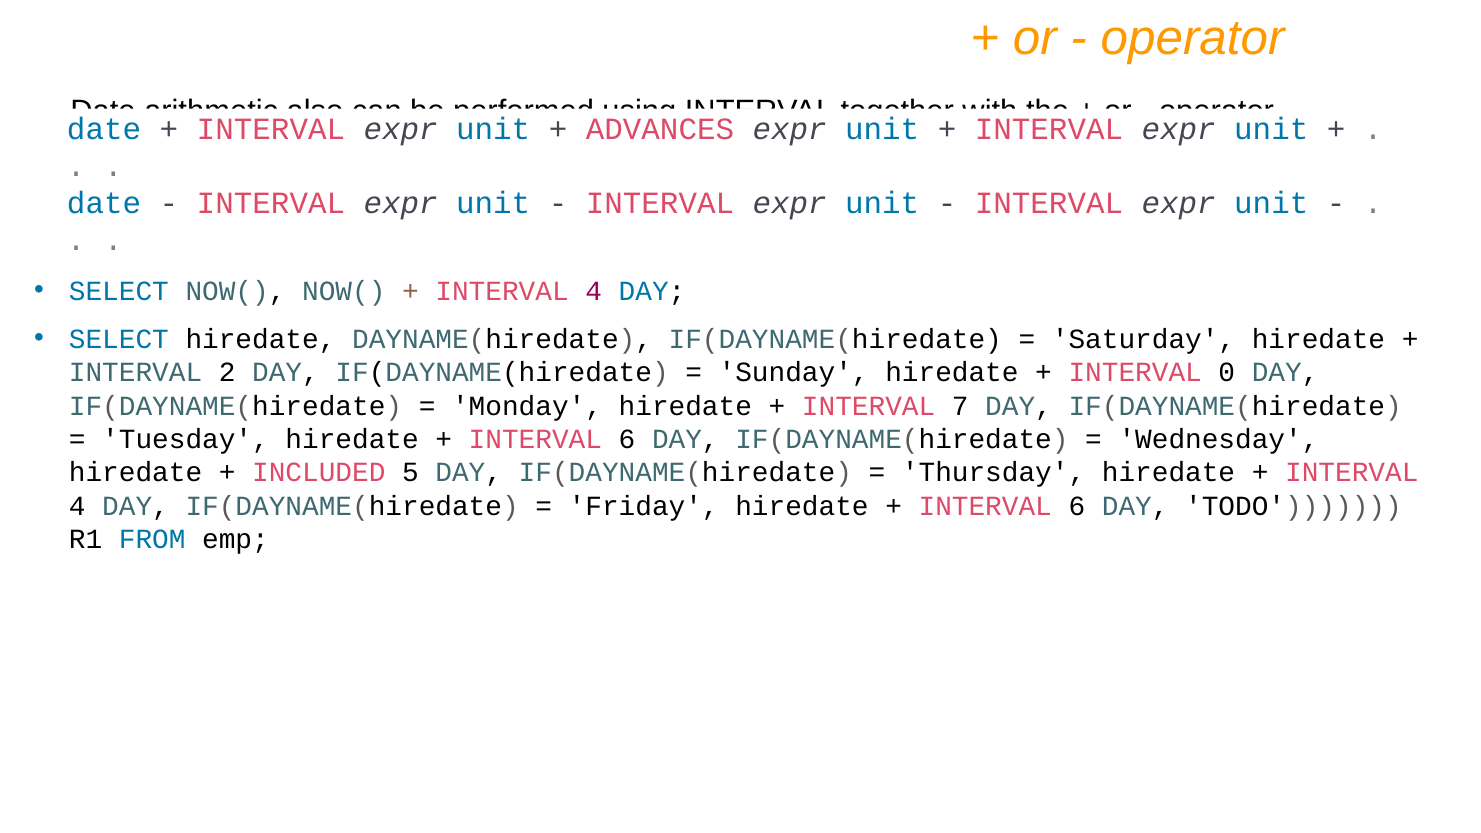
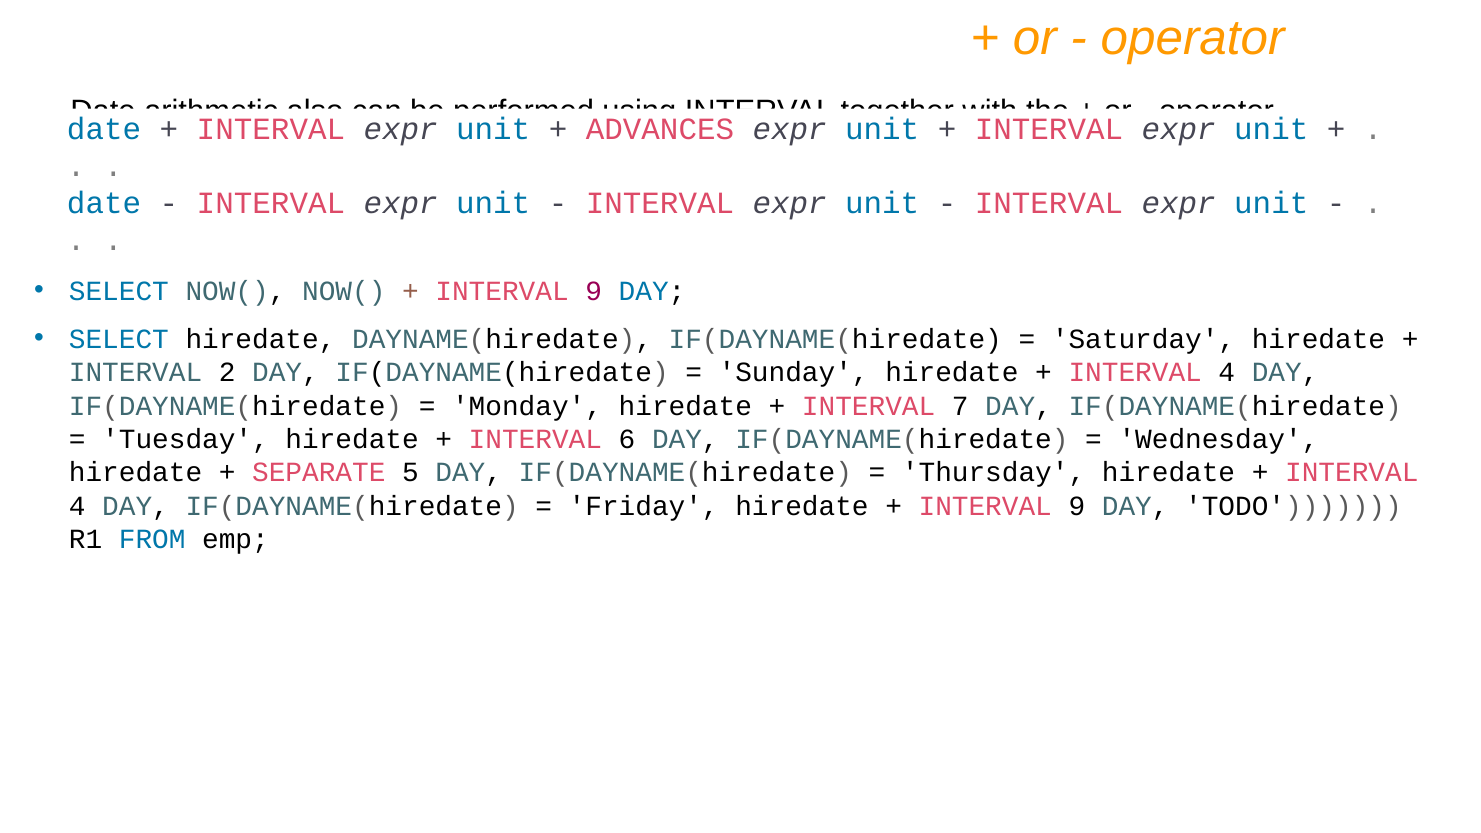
4: 4 -> 9 (594, 291)
0: 0 -> 4 (1227, 373)
INCLUDED: INCLUDED -> SEPARATE (319, 473)
6: 6 -> 9 (1077, 506)
